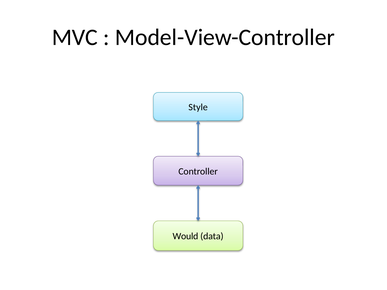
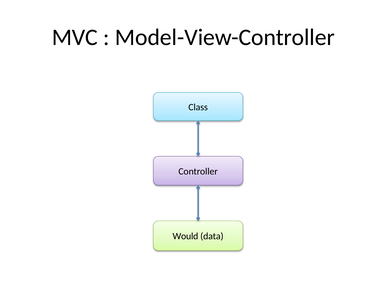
Style: Style -> Class (198, 107)
